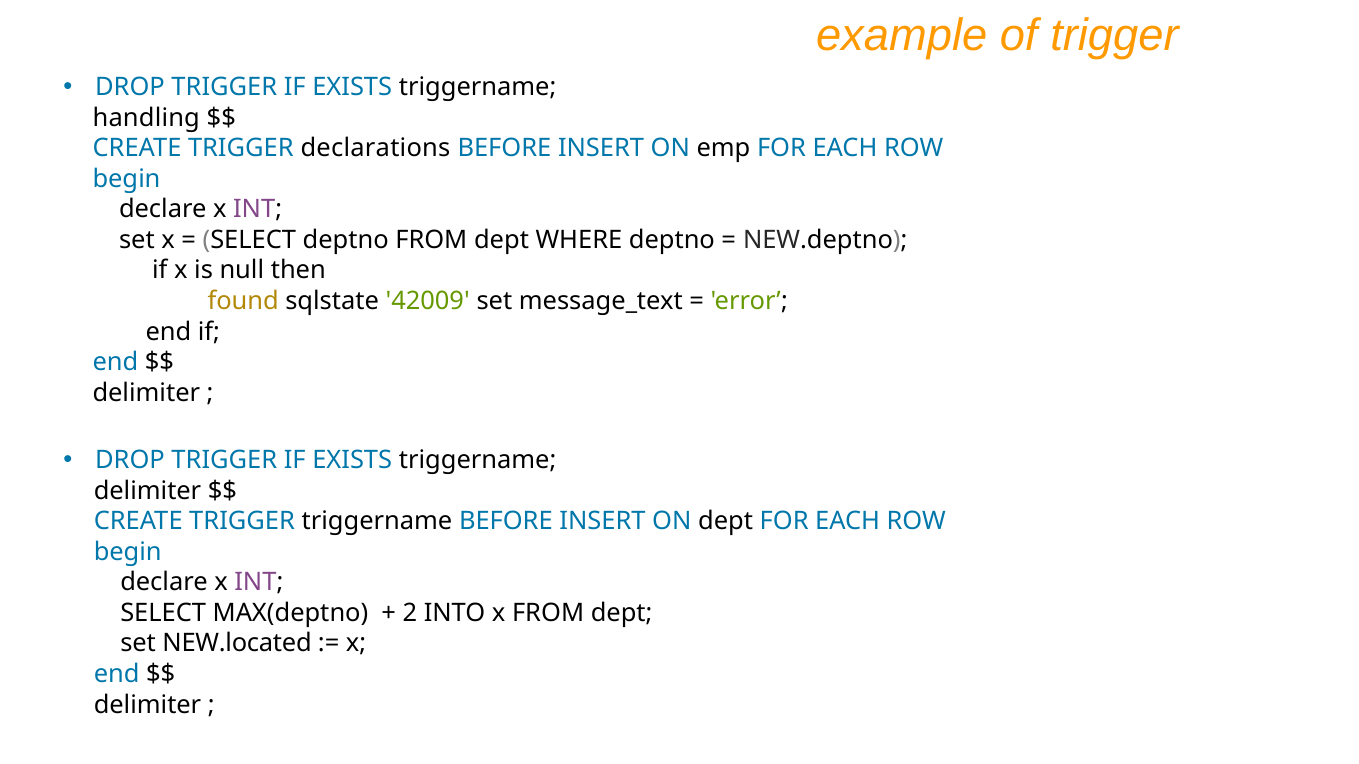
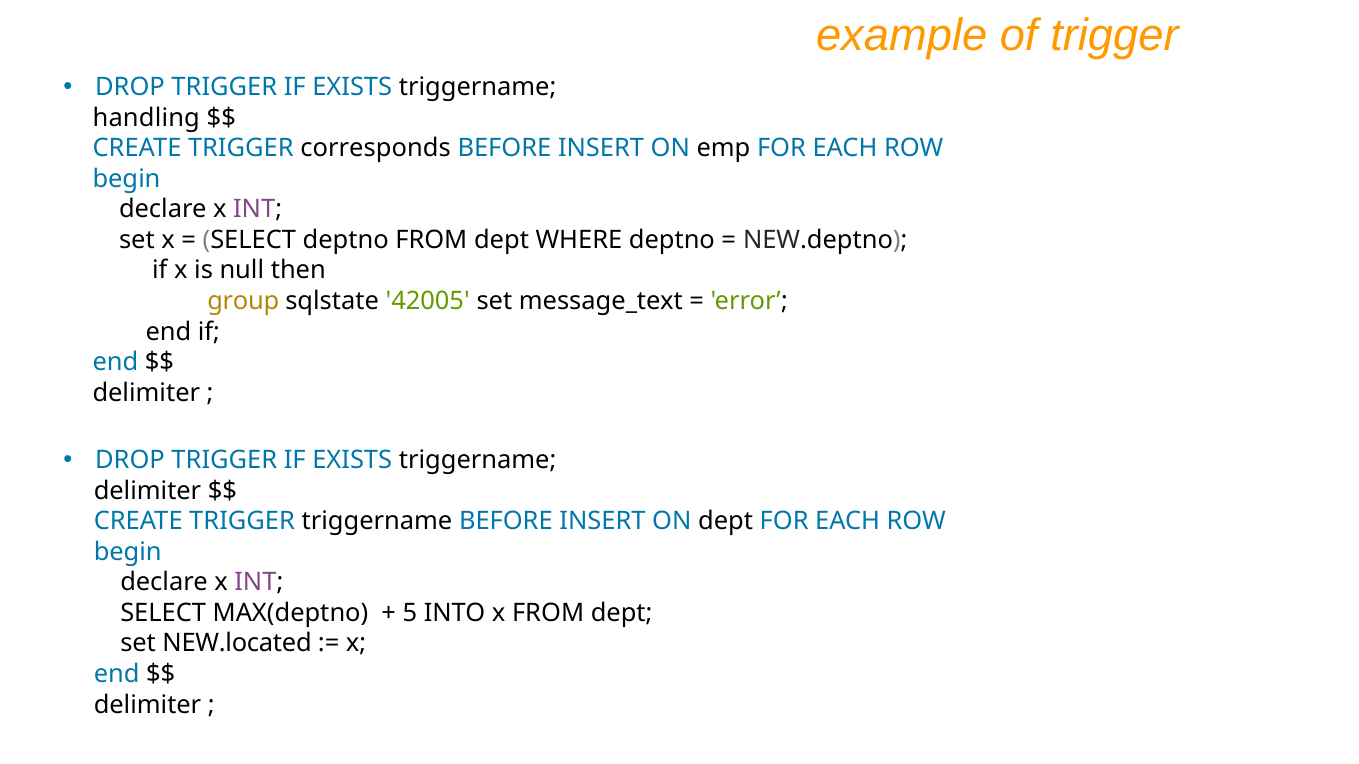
declarations: declarations -> corresponds (376, 148)
found: found -> group (243, 301)
42009: 42009 -> 42005 (428, 301)
2: 2 -> 5 (410, 613)
